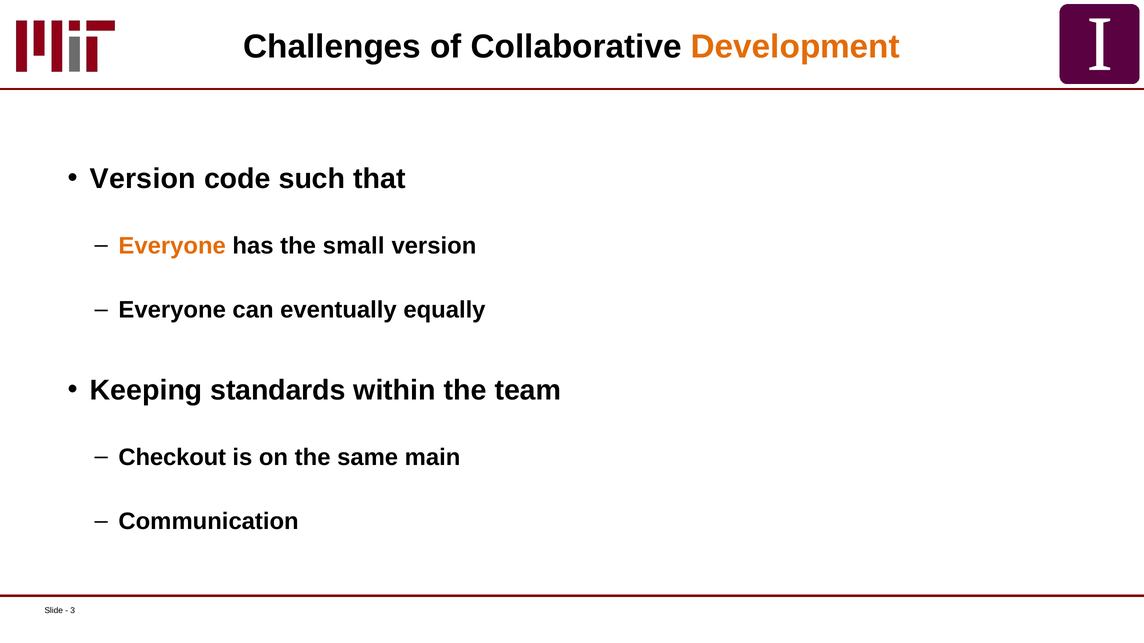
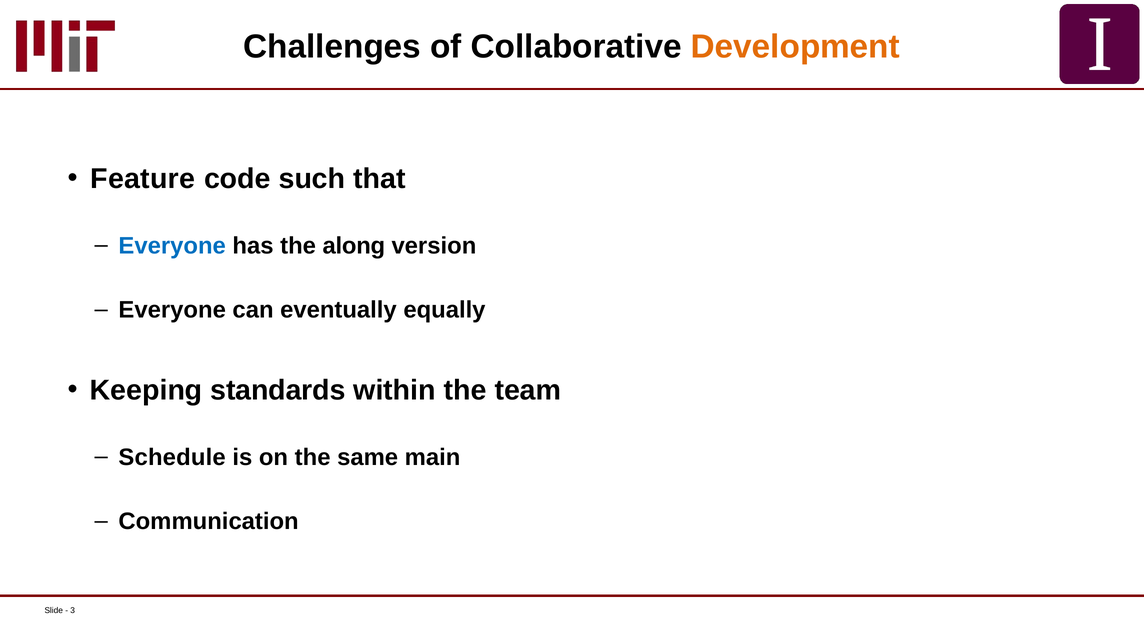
Version: Version -> Feature (143, 179)
Everyone colour: orange -> blue (172, 246)
small: small -> along (354, 246)
Checkout: Checkout -> Schedule (172, 458)
